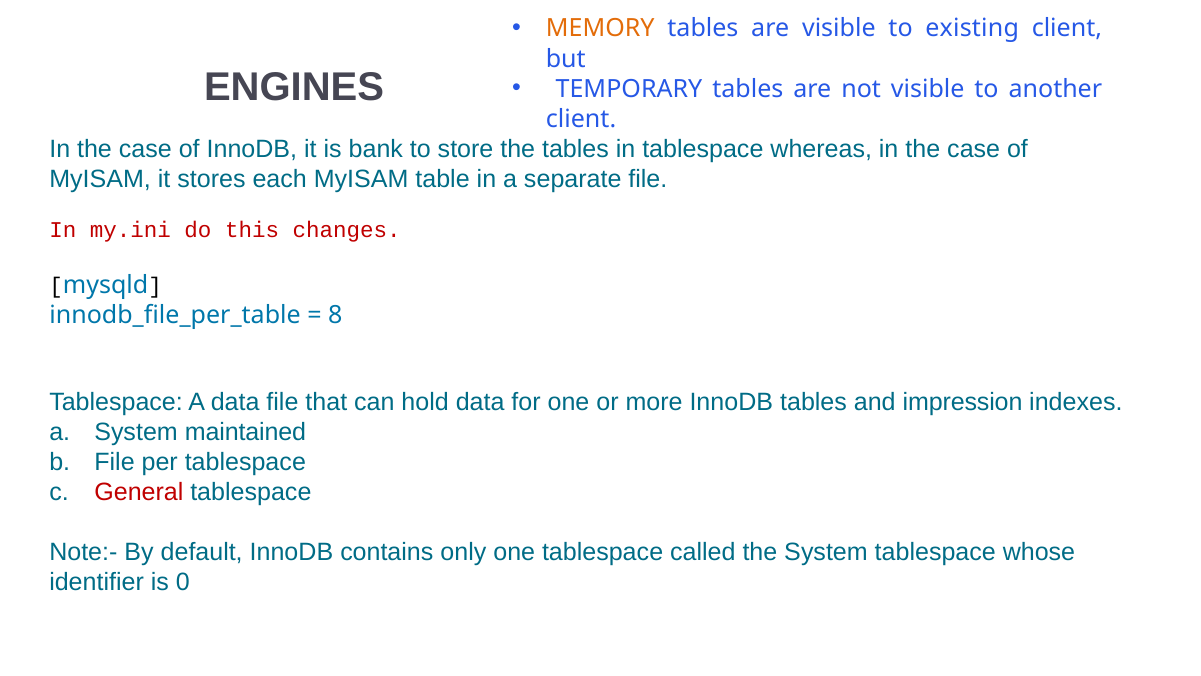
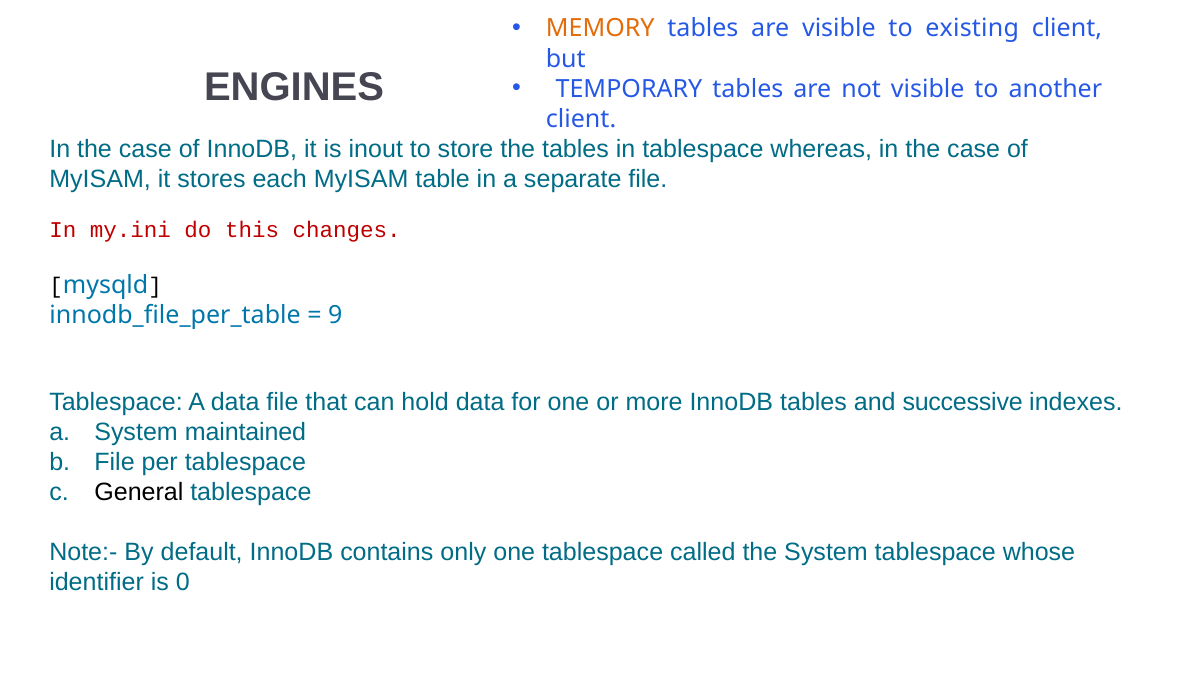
bank: bank -> inout (376, 149)
8: 8 -> 9 (335, 315)
impression: impression -> successive (963, 402)
General colour: red -> black (139, 492)
